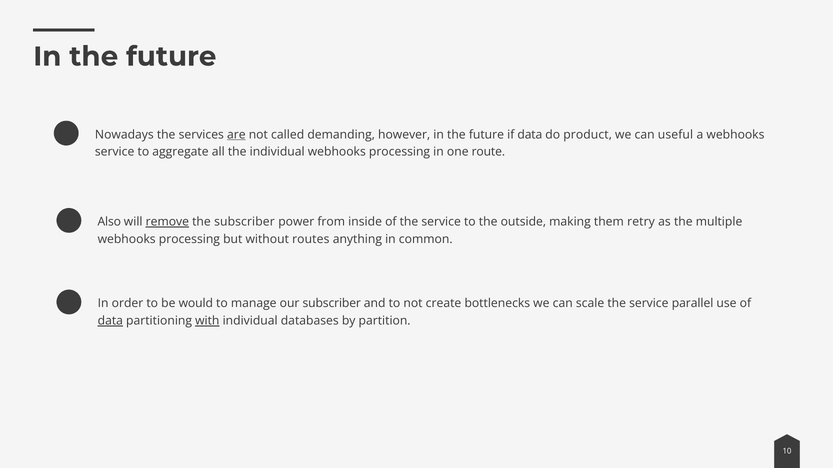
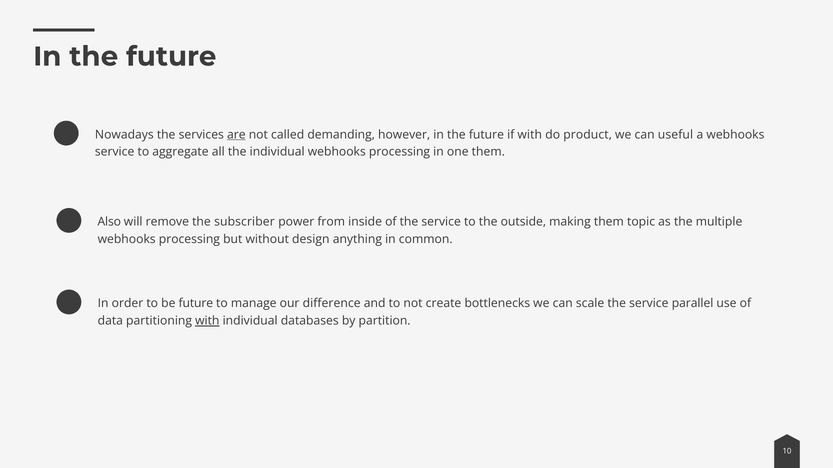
if data: data -> with (530, 135)
one route: route -> them (488, 152)
remove underline: present -> none (167, 222)
retry: retry -> topic (641, 222)
routes: routes -> design (311, 239)
be would: would -> future (196, 304)
our subscriber: subscriber -> difference (332, 304)
data underline: present -> none (110, 321)
